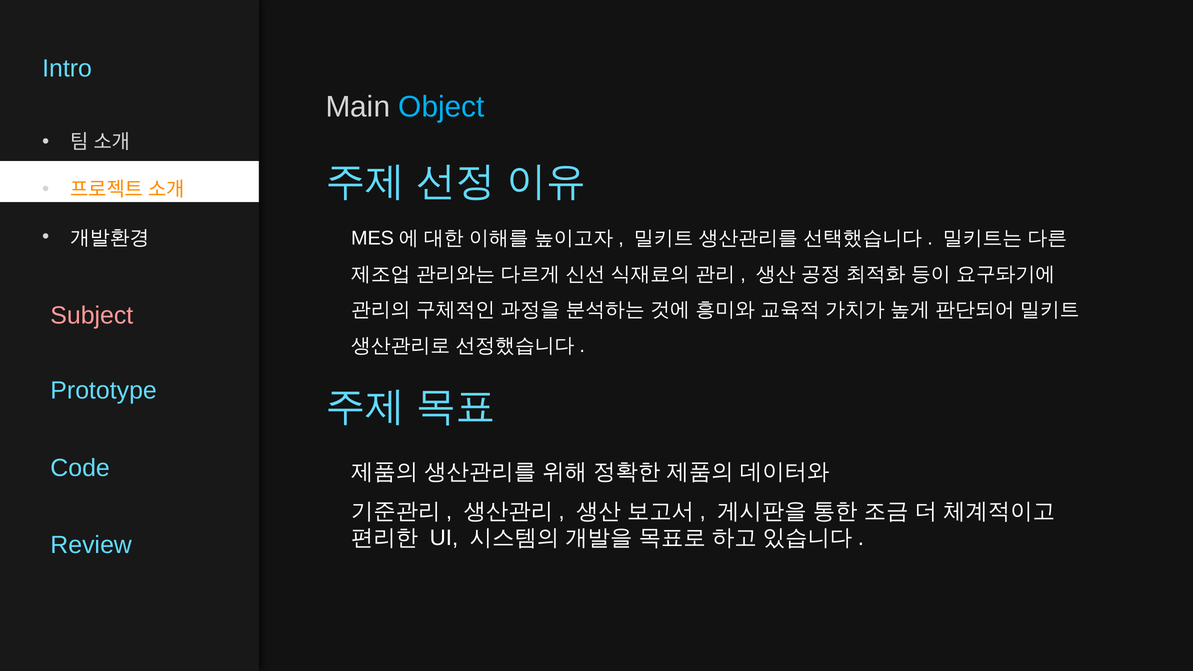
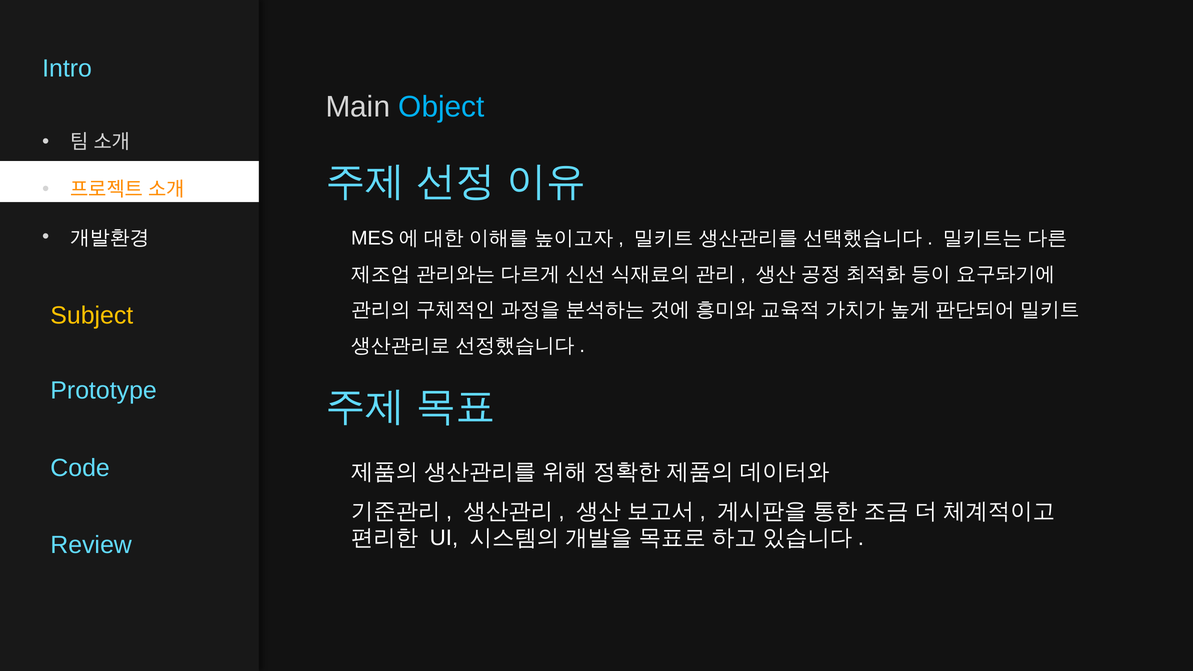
Subject colour: pink -> yellow (92, 316)
